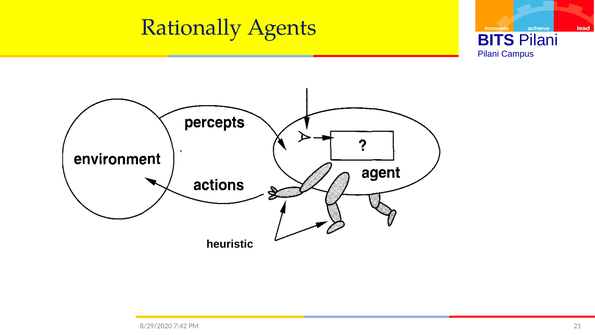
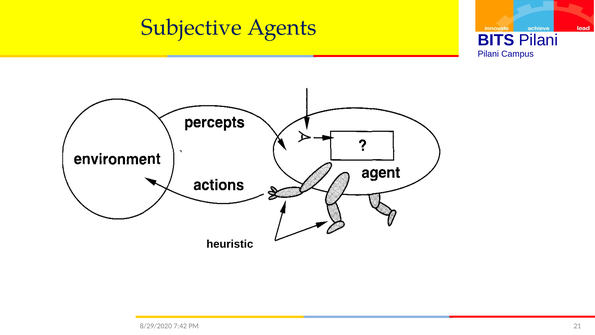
Rationally: Rationally -> Subjective (191, 28)
